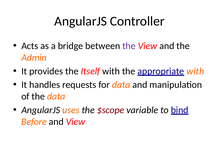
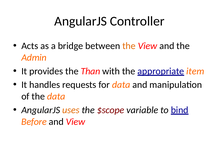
the colour: purple -> orange (129, 46)
Itself: Itself -> Than (90, 71)
with: with -> item (195, 71)
